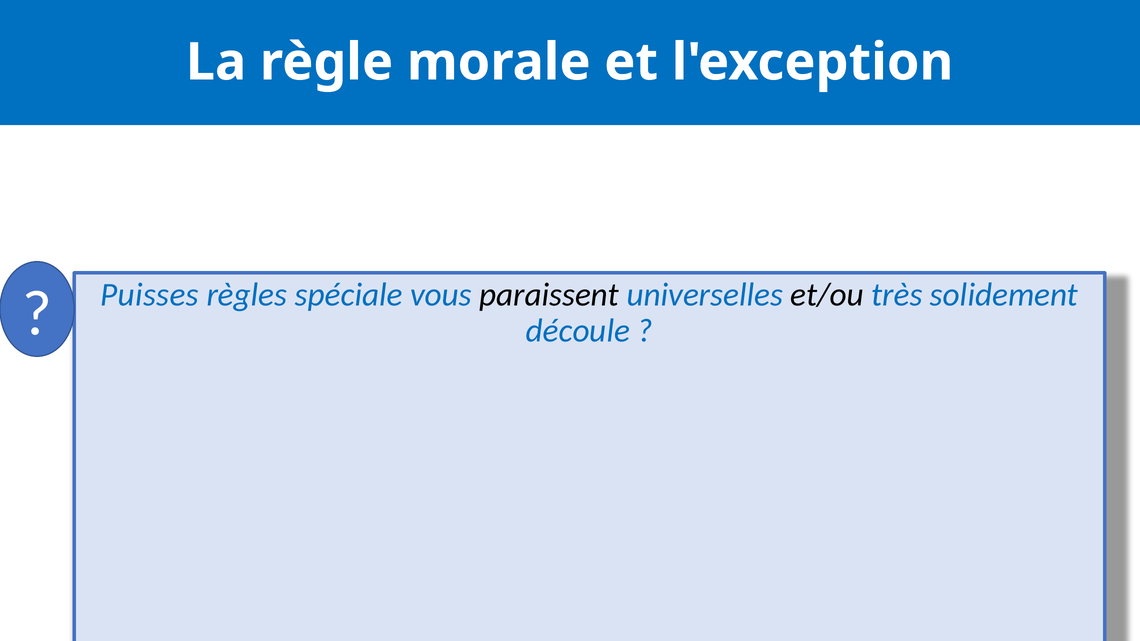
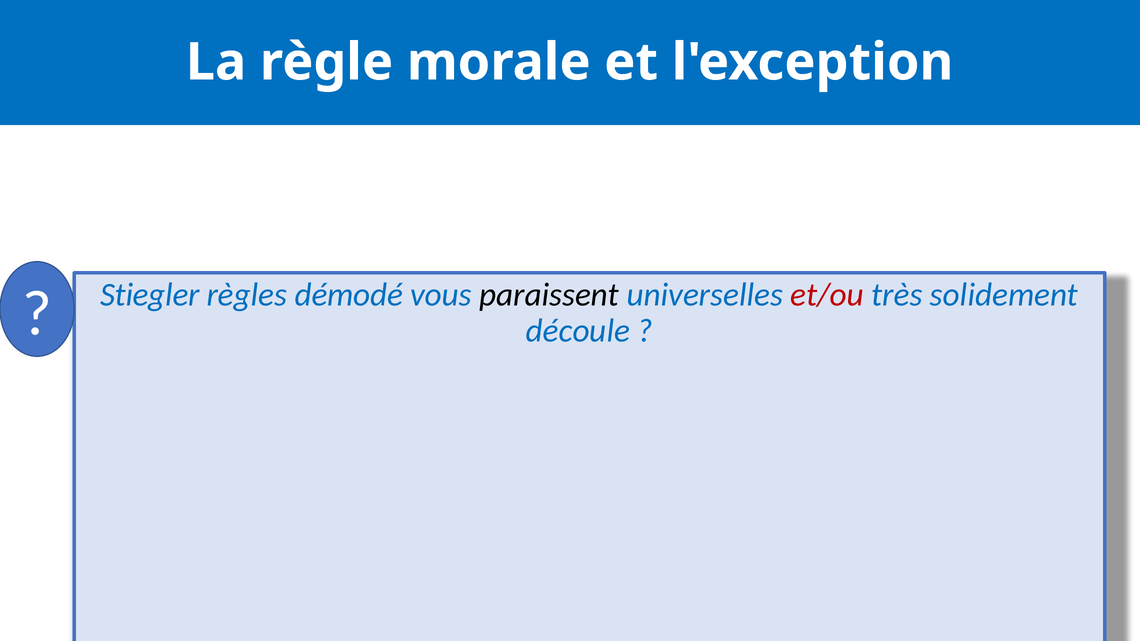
Puisses: Puisses -> Stiegler (150, 295)
spéciale: spéciale -> démodé (349, 295)
et/ou colour: black -> red (827, 295)
